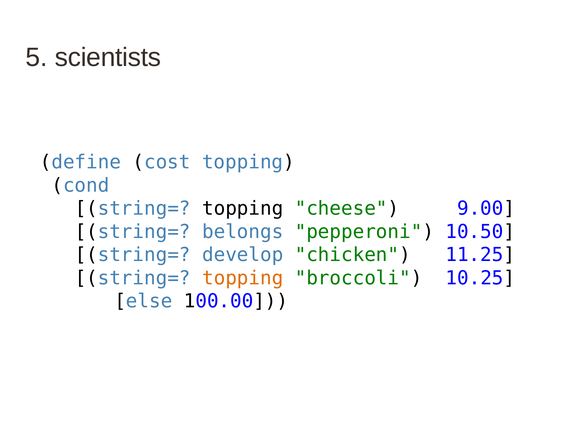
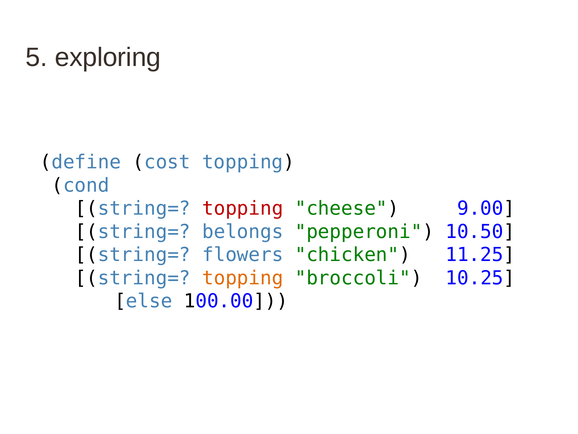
scientists: scientists -> exploring (108, 57)
topping colour: black -> red (243, 208)
develop: develop -> flowers (243, 255)
